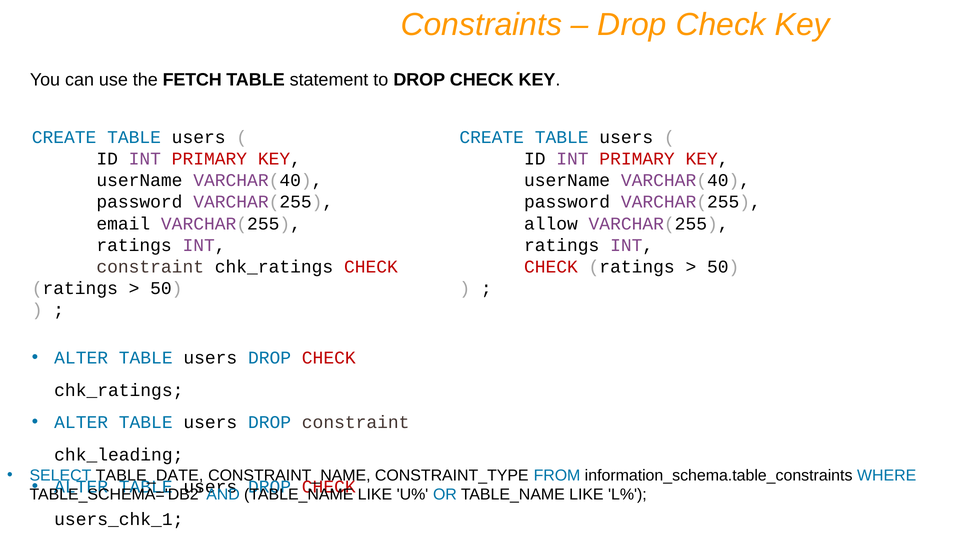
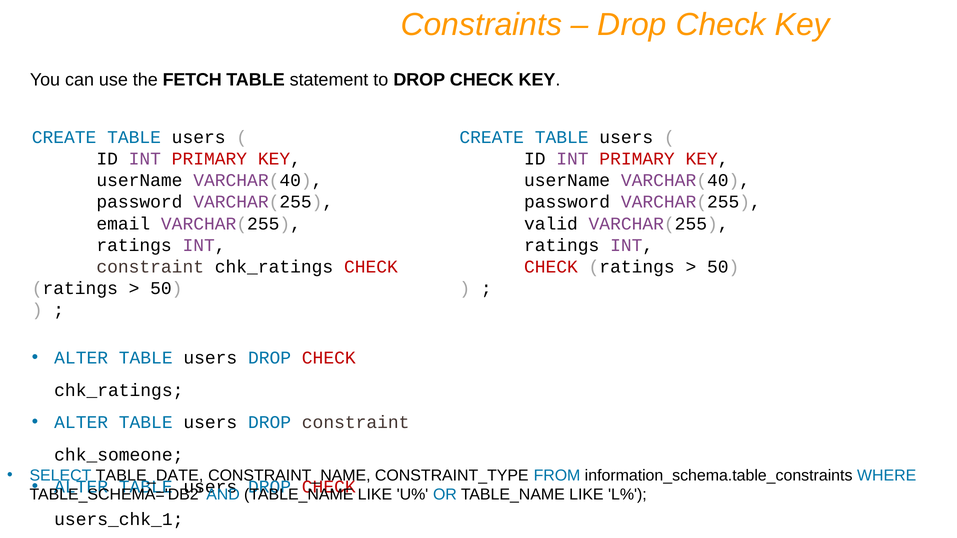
allow: allow -> valid (551, 224)
chk_leading: chk_leading -> chk_someone (119, 455)
